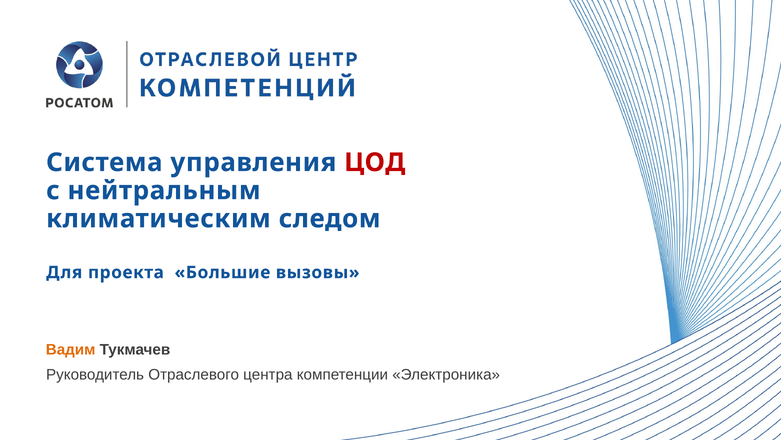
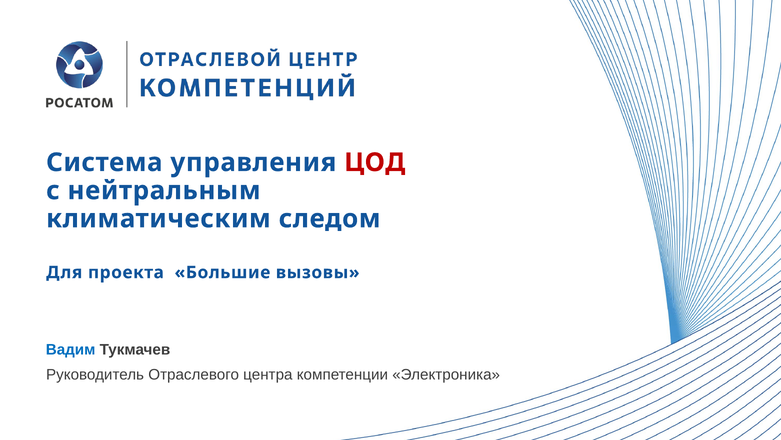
Вадим colour: orange -> blue (71, 349)
